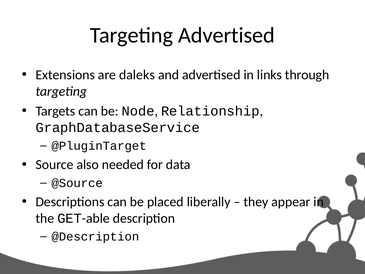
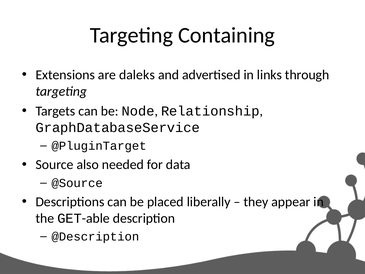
Targeting Advertised: Advertised -> Containing (227, 35)
